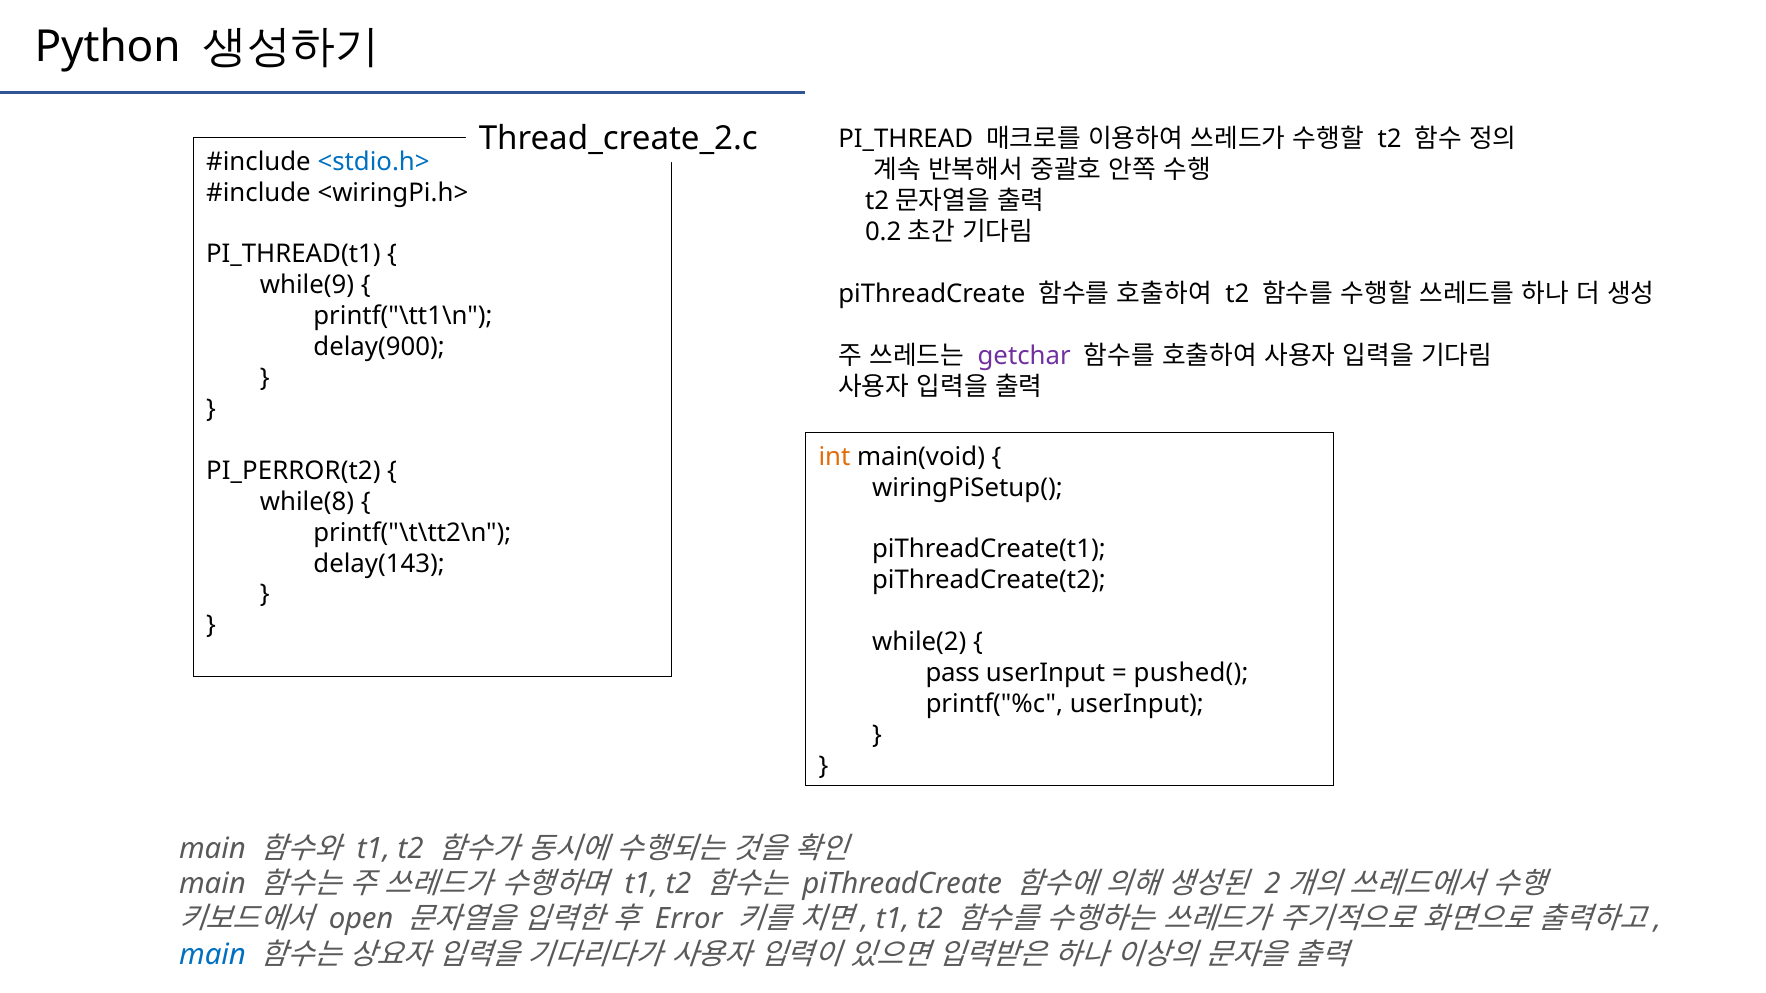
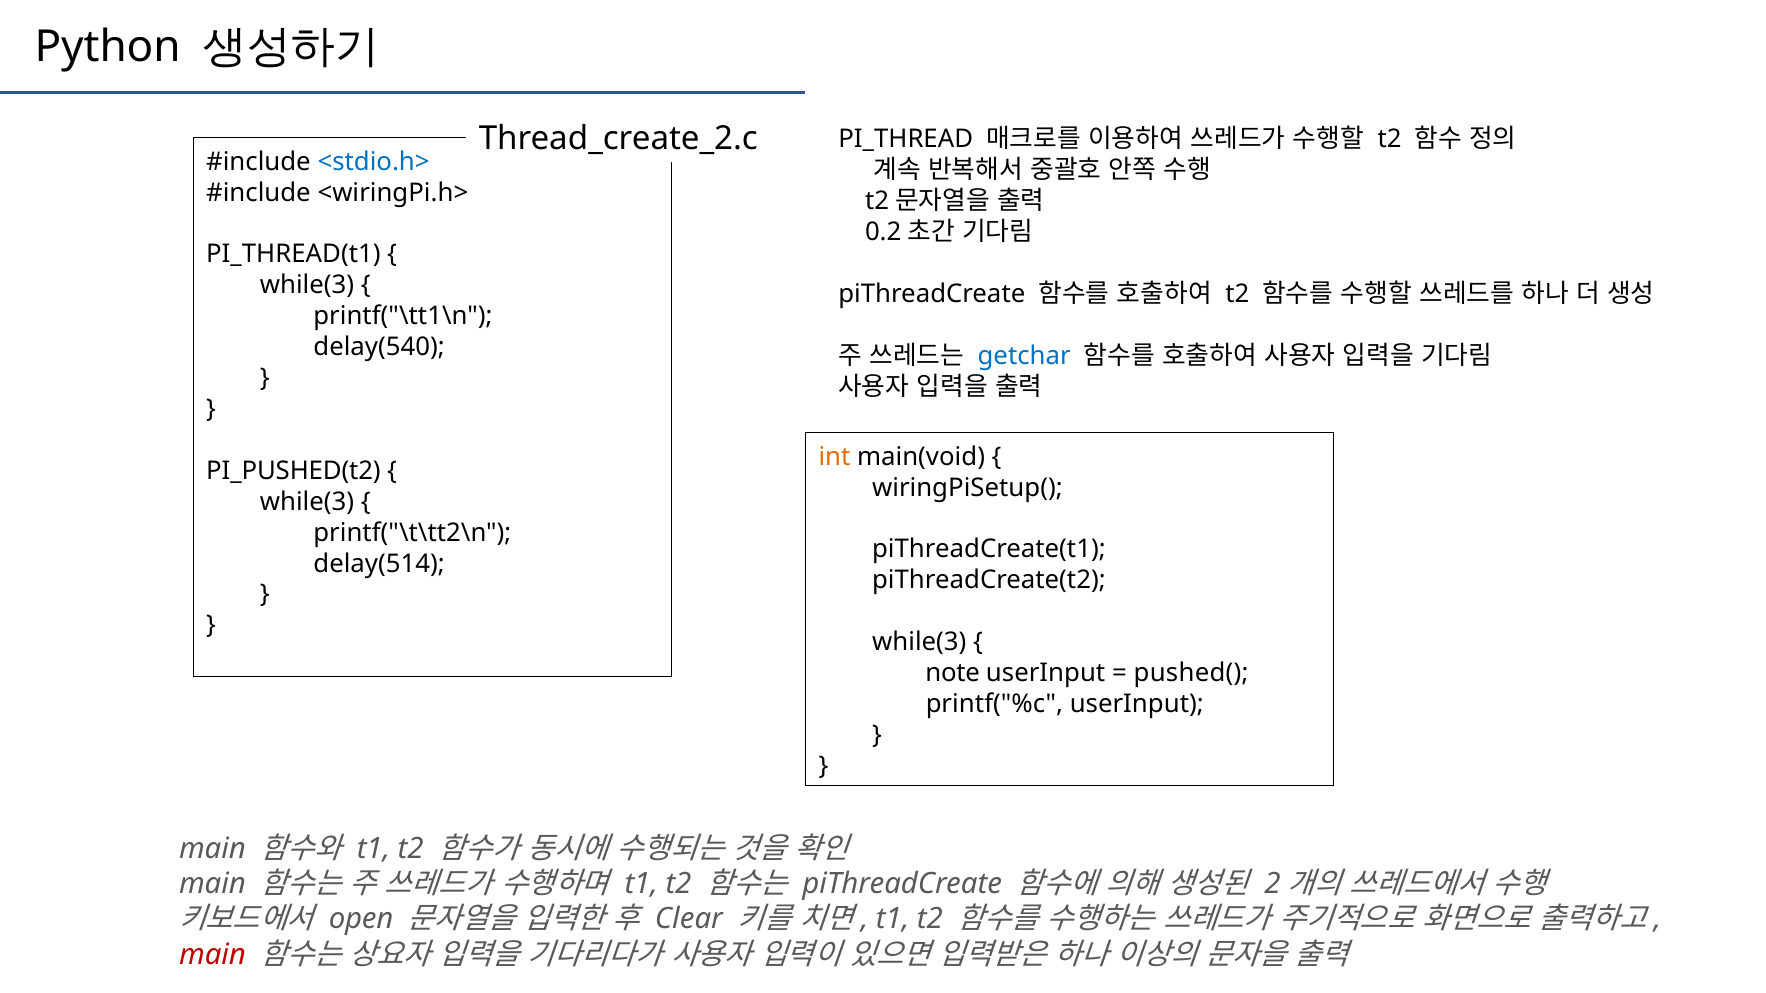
while(9: while(9 -> while(3 (307, 285)
delay(900: delay(900 -> delay(540 (379, 347)
getchar colour: purple -> blue (1024, 356)
PI_PERROR(t2: PI_PERROR(t2 -> PI_PUSHED(t2 (293, 471)
while(8: while(8 -> while(3 (307, 502)
delay(143: delay(143 -> delay(514 (379, 564)
while(2: while(2 -> while(3 (919, 642)
pass: pass -> note (953, 673)
Error: Error -> Clear (689, 919)
main colour: blue -> red (213, 955)
